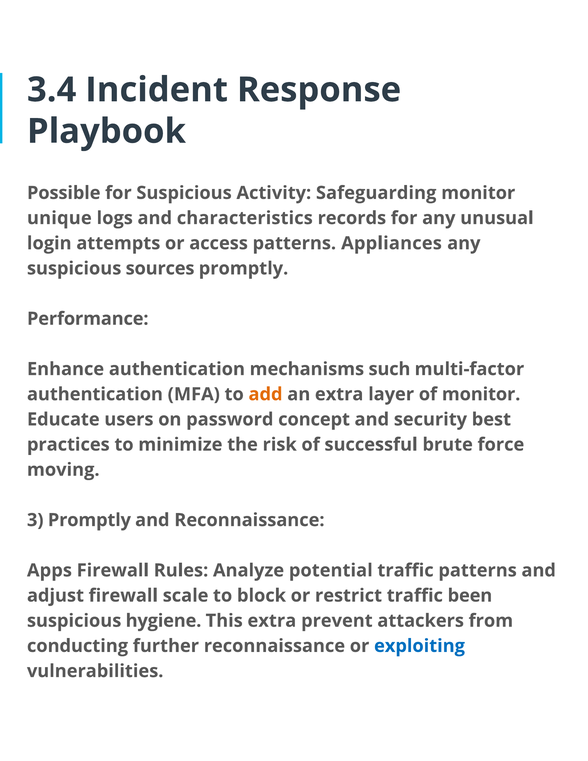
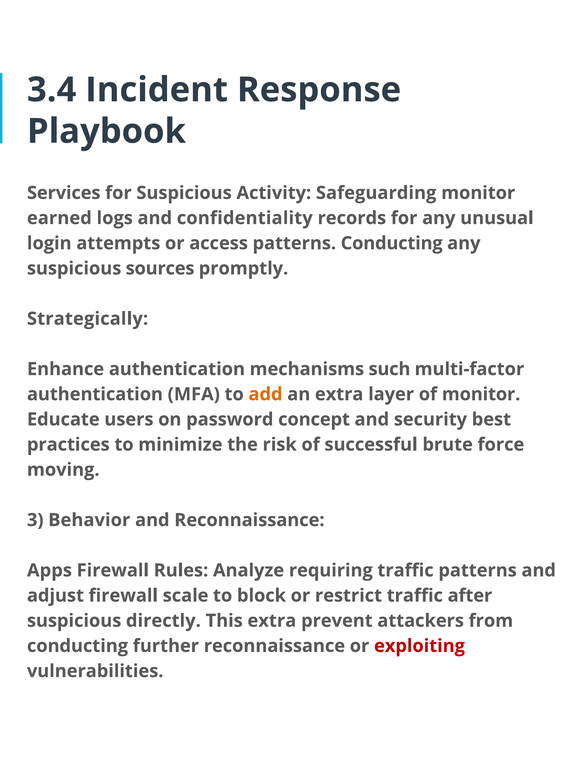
Possible: Possible -> Services (64, 193)
unique: unique -> earned (59, 218)
characteristics: characteristics -> confidentiality (245, 218)
patterns Appliances: Appliances -> Conducting (392, 243)
Performance: Performance -> Strategically (88, 319)
3 Promptly: Promptly -> Behavior (89, 520)
potential: potential -> requiring (331, 570)
been: been -> after (470, 596)
hygiene: hygiene -> directly (163, 621)
exploiting colour: blue -> red (420, 646)
